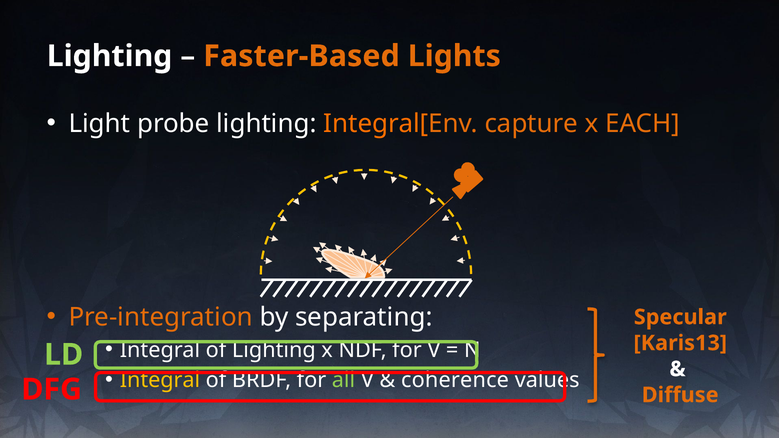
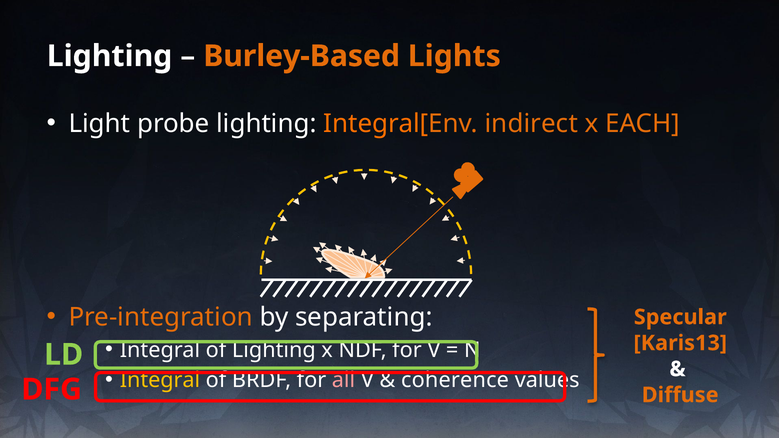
Faster-Based: Faster-Based -> Burley-Based (302, 56)
capture: capture -> indirect (531, 124)
all colour: light green -> pink (344, 380)
